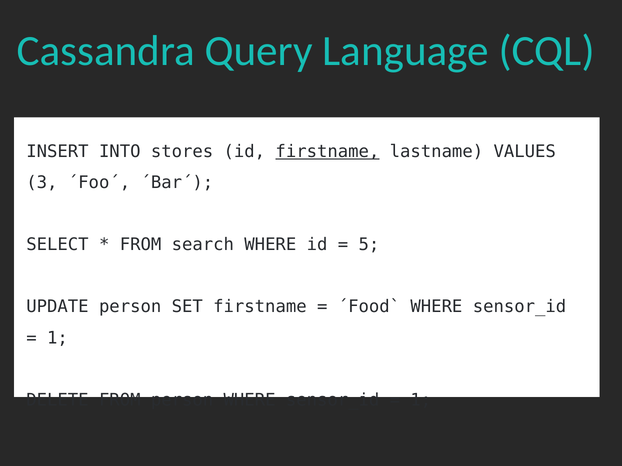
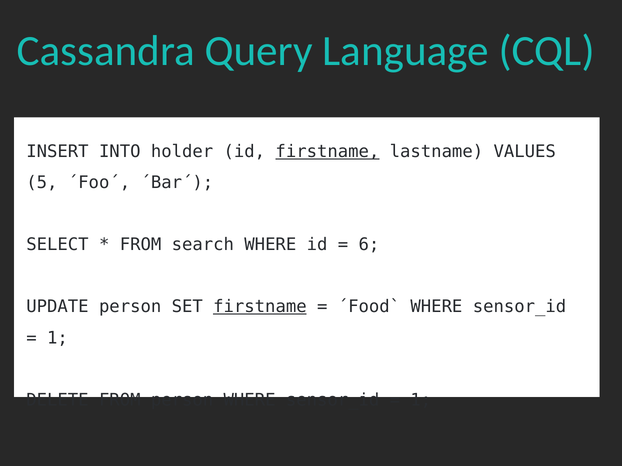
stores: stores -> holder (182, 152)
3: 3 -> 5 (42, 183)
5: 5 -> 6 (369, 245)
firstname underline: none -> present (260, 307)
